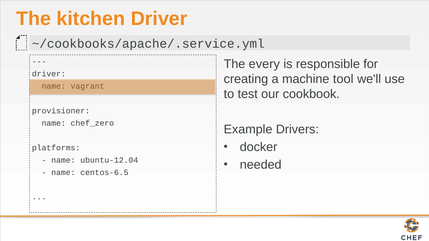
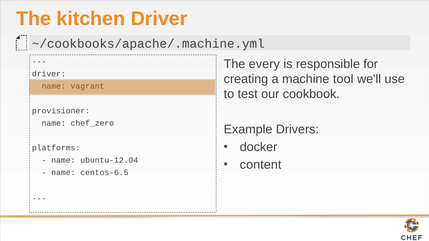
~/cookbooks/apache/.service.yml: ~/cookbooks/apache/.service.yml -> ~/cookbooks/apache/.machine.yml (148, 44)
needed: needed -> content (261, 165)
